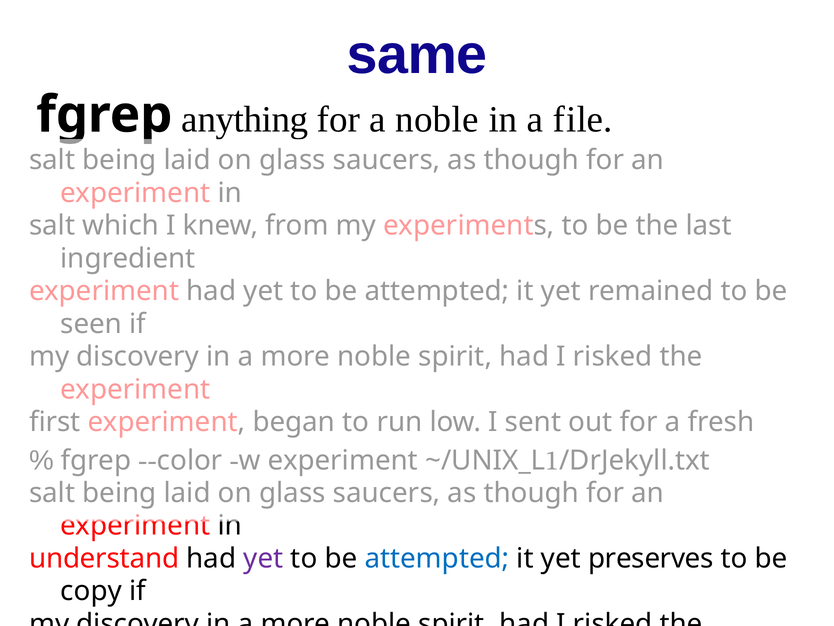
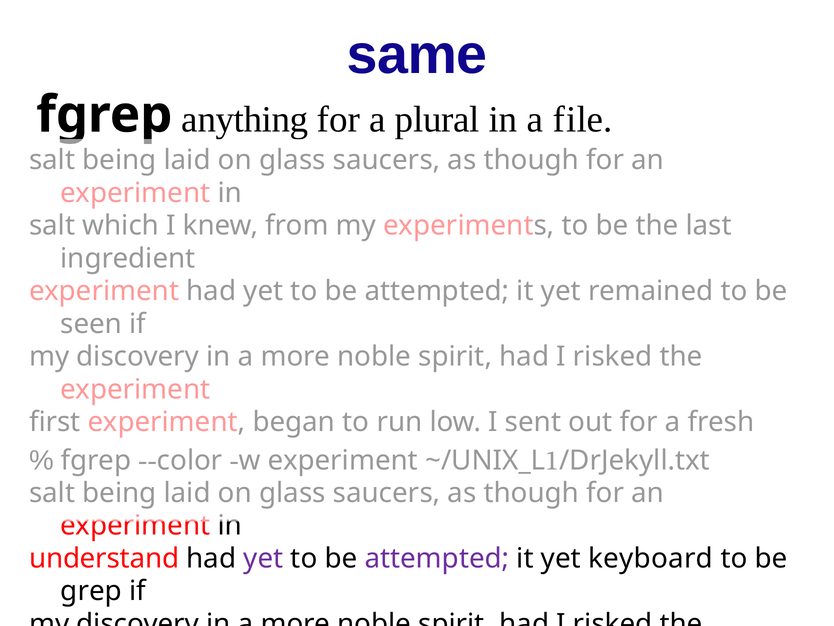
a noble: noble -> plural (437, 119)
attempted colour: blue -> purple (437, 558)
preserves: preserves -> keyboard (651, 558)
copy: copy -> grep (91, 591)
